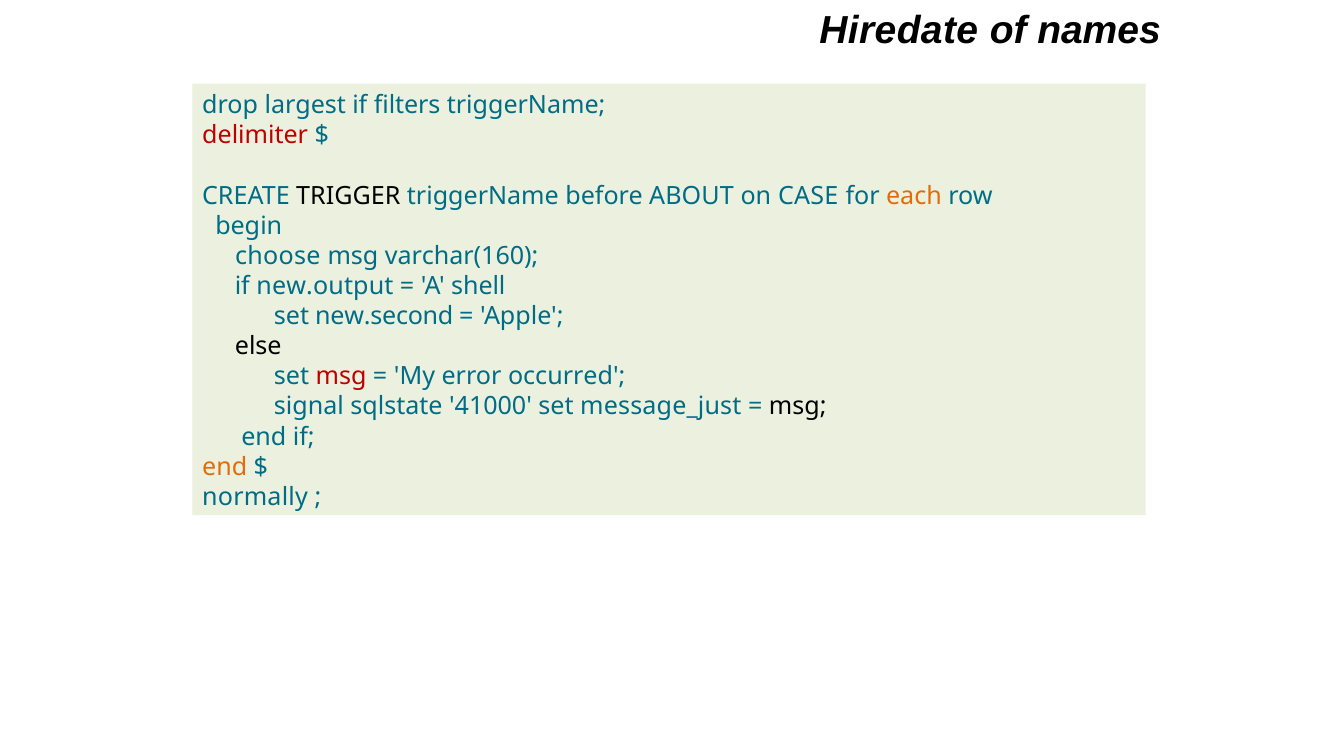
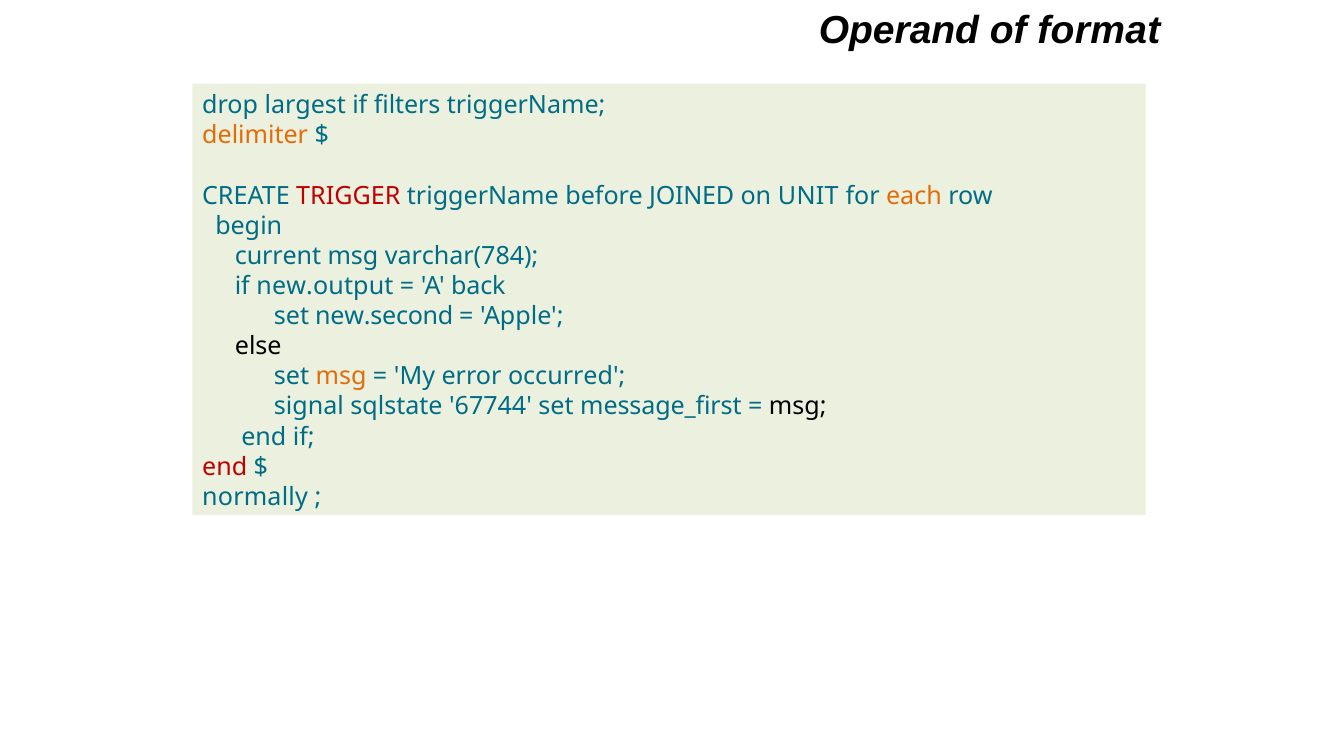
Hiredate: Hiredate -> Operand (899, 31)
names: names -> format (1099, 31)
delimiter colour: red -> orange (255, 135)
TRIGGER colour: black -> red (348, 196)
ABOUT: ABOUT -> JOINED (692, 196)
CASE: CASE -> UNIT (808, 196)
choose: choose -> current (278, 256)
varchar(160: varchar(160 -> varchar(784 (462, 256)
shell: shell -> back (478, 286)
msg colour: red -> orange (341, 376)
41000: 41000 -> 67744 (491, 406)
message_just: message_just -> message_first (661, 406)
end colour: orange -> red (225, 467)
